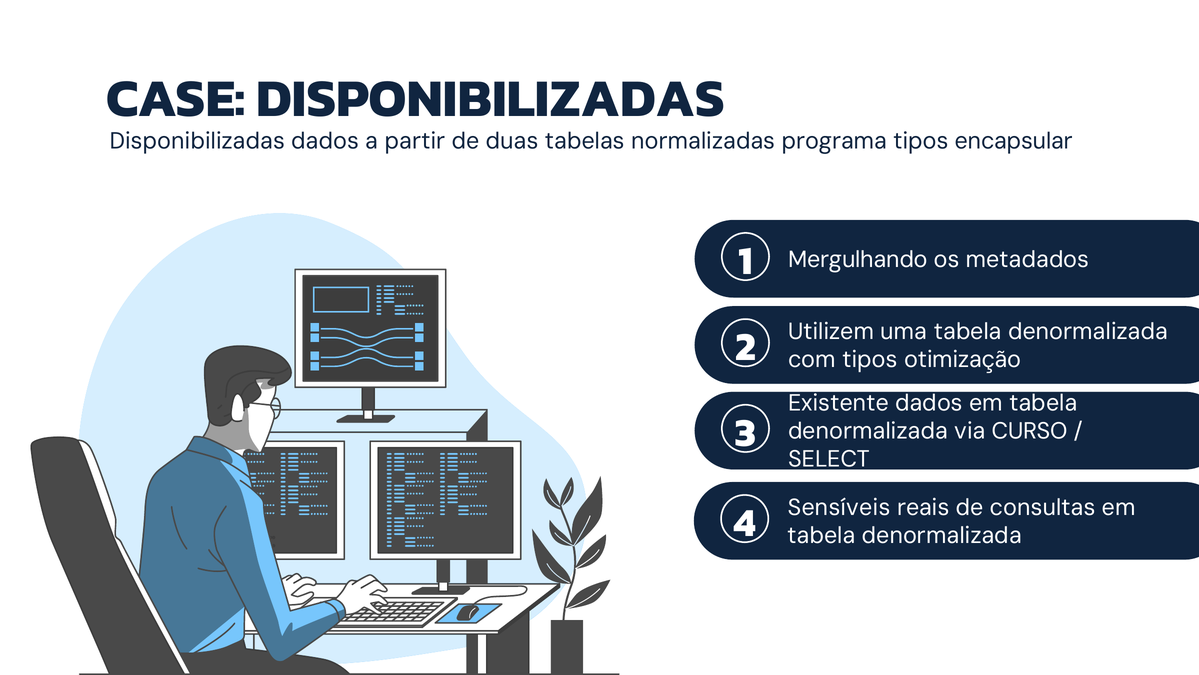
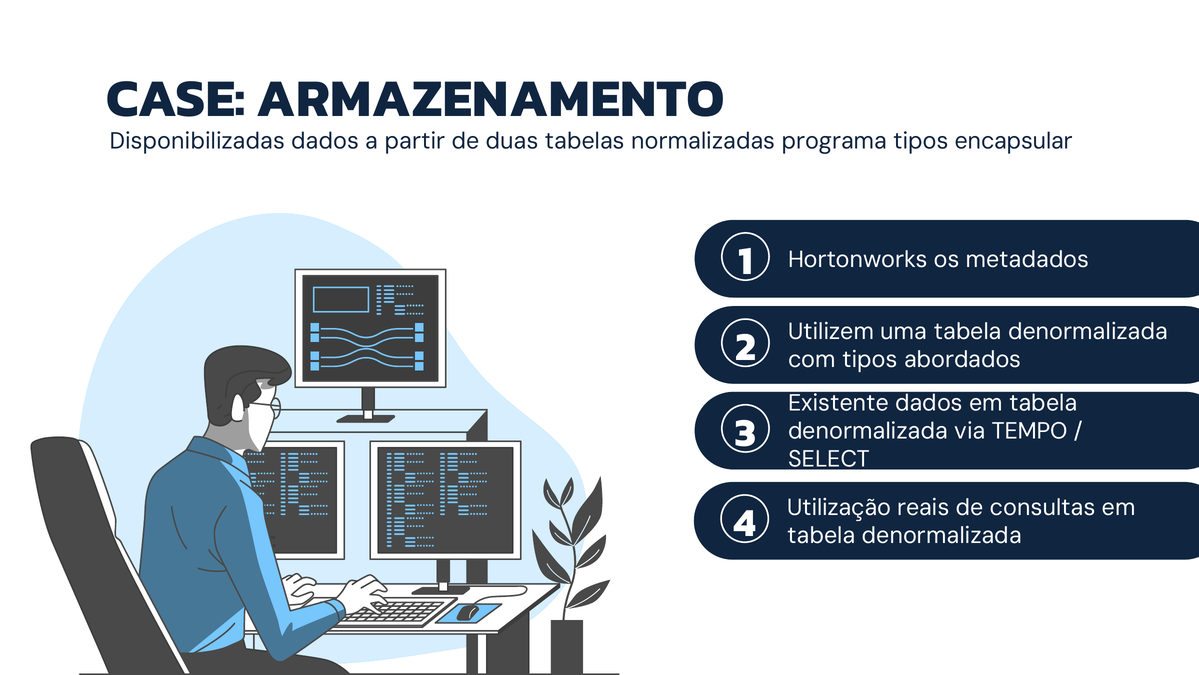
CASE DISPONIBILIZADAS: DISPONIBILIZADAS -> ARMAZENAMENTO (490, 99)
Mergulhando: Mergulhando -> Hortonworks (858, 259)
otimização: otimização -> abordados (963, 359)
CURSO: CURSO -> TEMPO (1030, 431)
Sensíveis: Sensíveis -> Utilização (839, 507)
